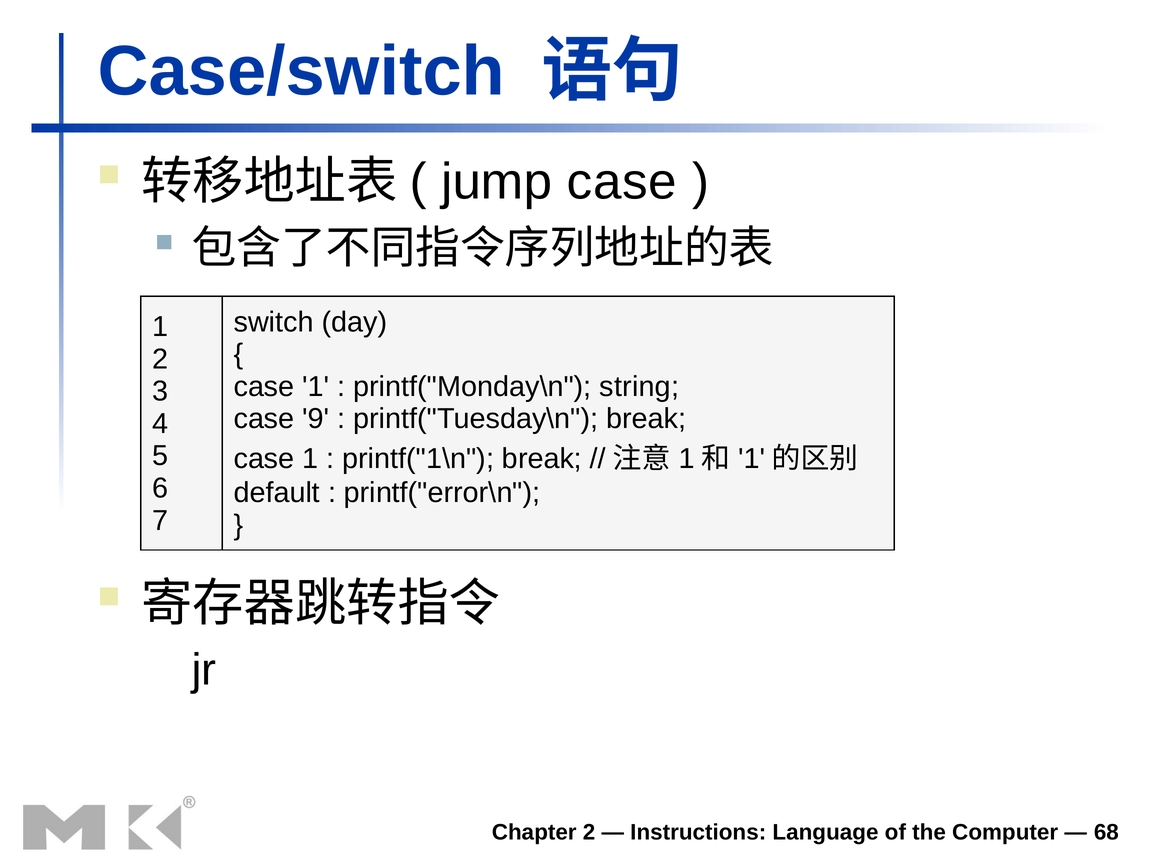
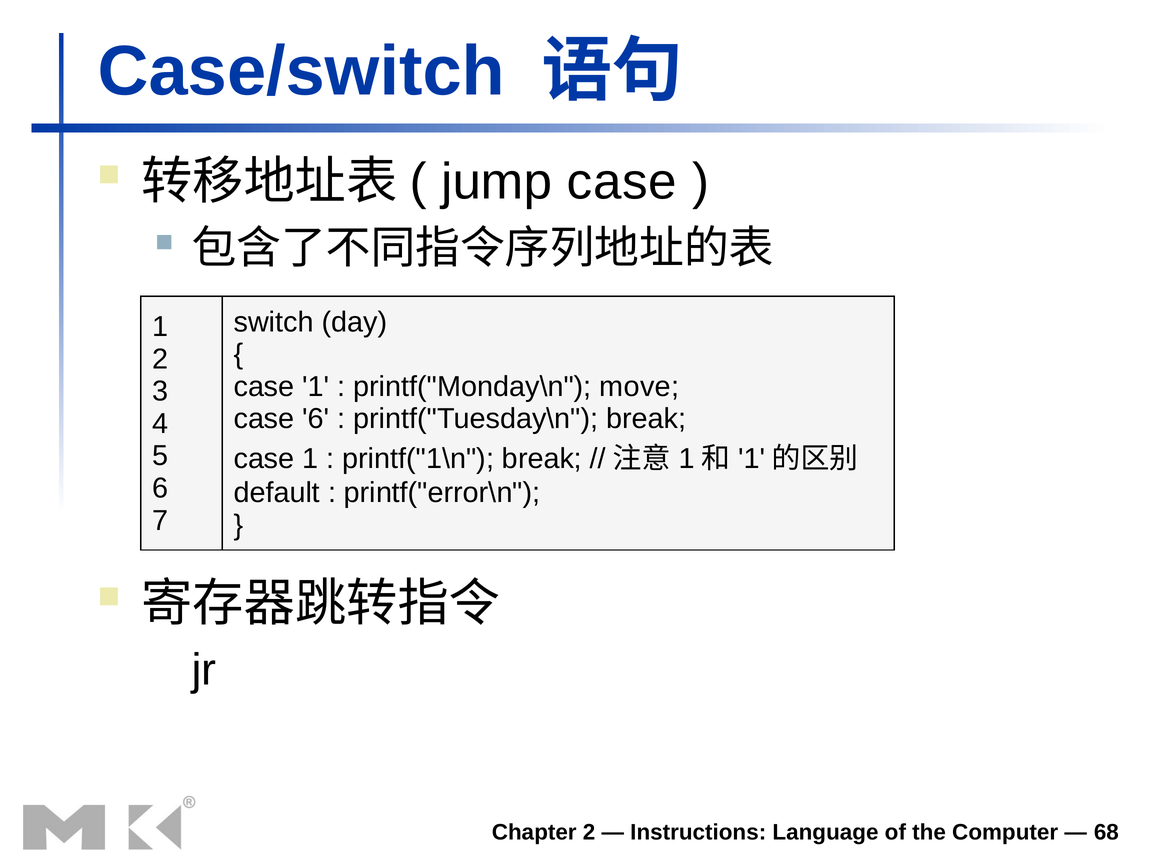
string: string -> move (639, 387)
case 9: 9 -> 6 (316, 419)
